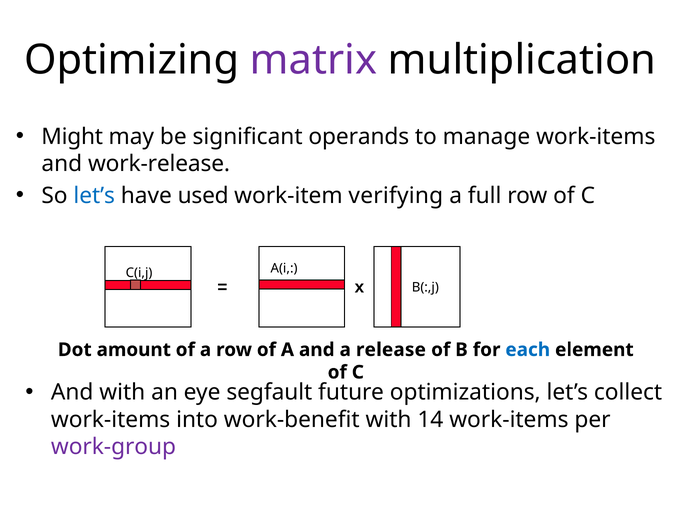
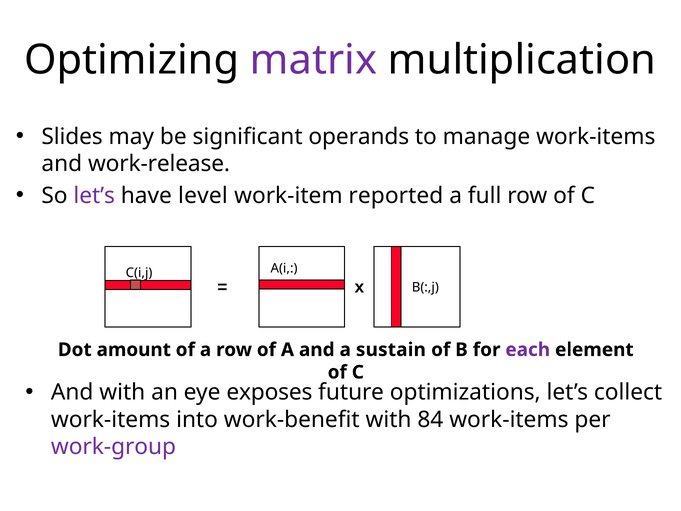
Might: Might -> Slides (72, 137)
let’s colour: blue -> purple (94, 196)
used: used -> level (203, 196)
verifying: verifying -> reported (396, 196)
release: release -> sustain (391, 350)
each colour: blue -> purple (528, 350)
segfault: segfault -> exposes (269, 392)
14: 14 -> 84 (430, 419)
